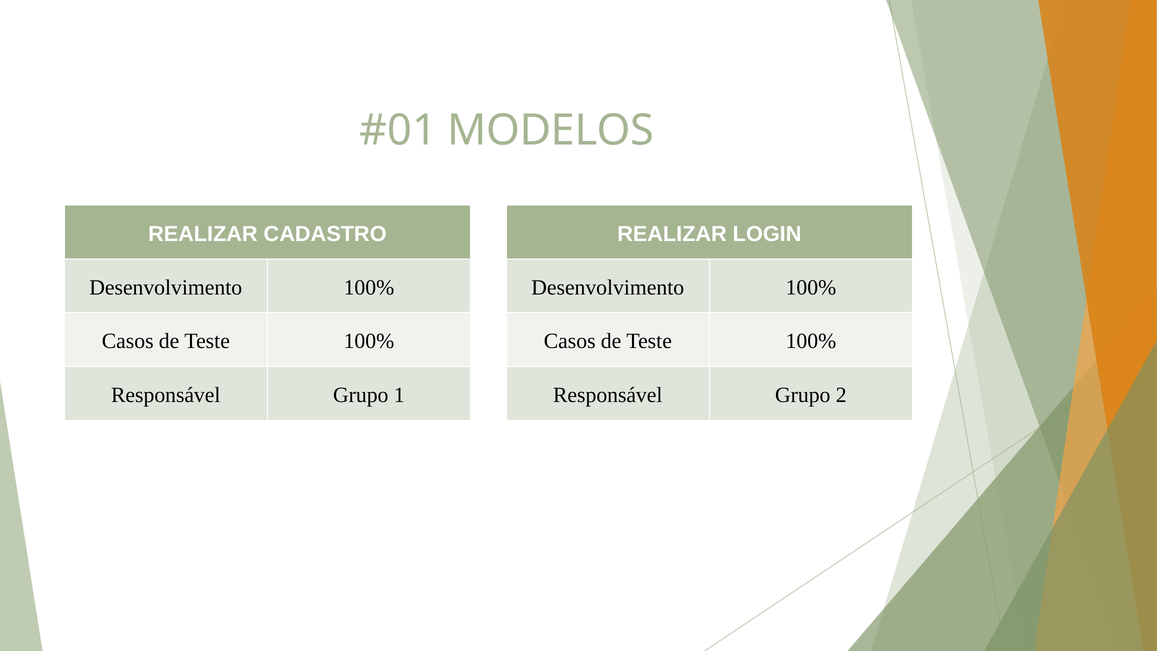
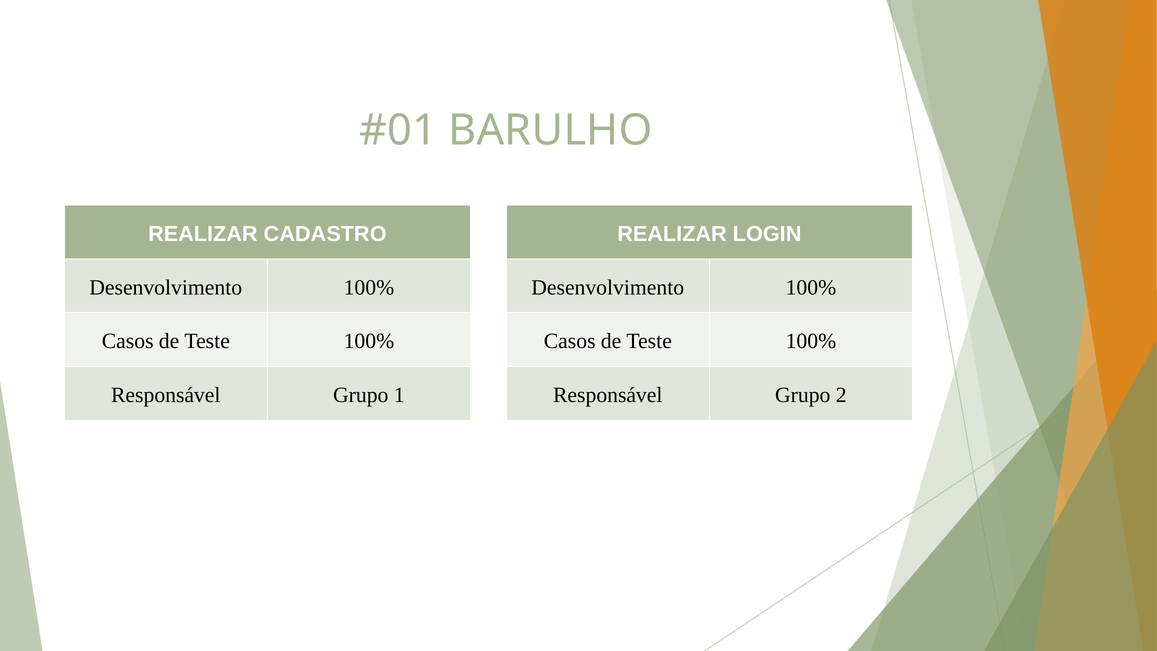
MODELOS: MODELOS -> BARULHO (550, 131)
